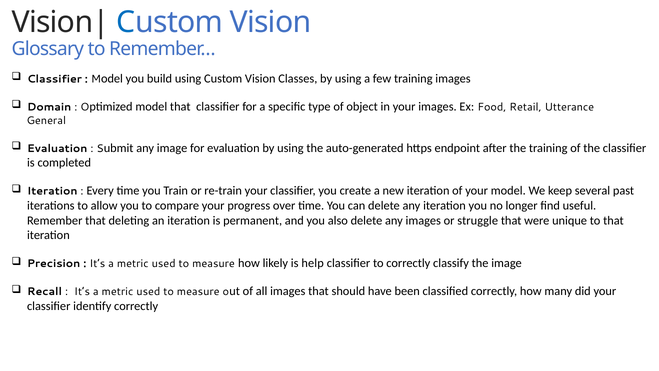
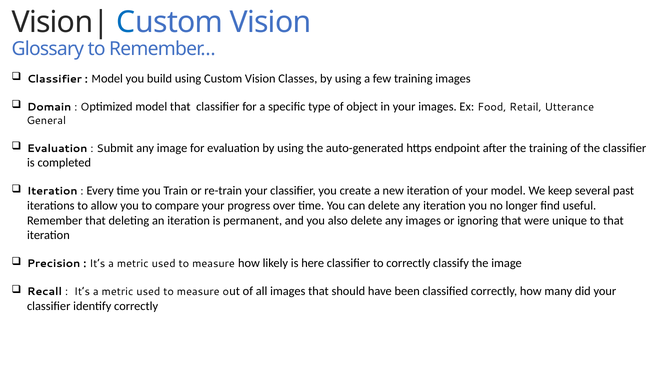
struggle: struggle -> ignoring (478, 220)
help: help -> here (313, 263)
